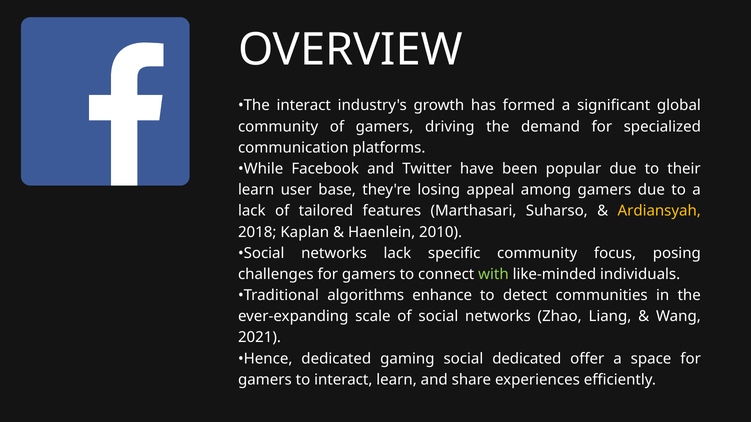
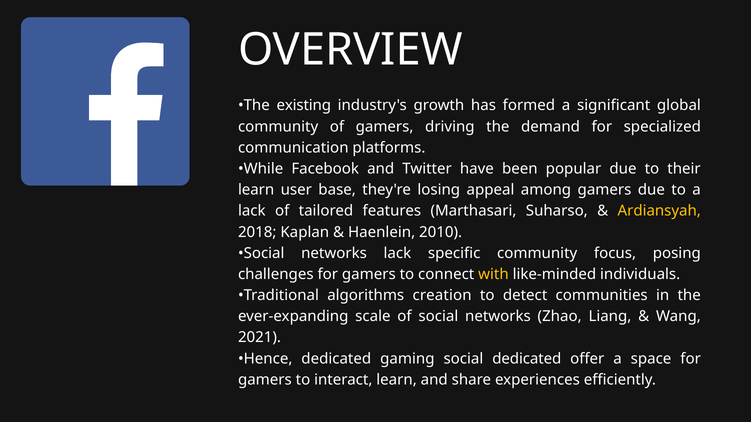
The interact: interact -> existing (304, 106)
with colour: light green -> yellow (493, 275)
enhance: enhance -> creation (442, 296)
